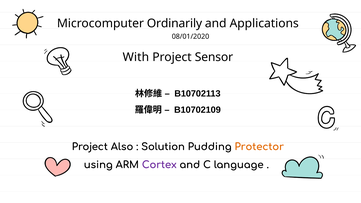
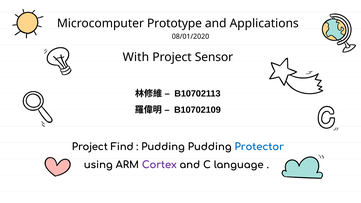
Ordinarily: Ordinarily -> Prototype (174, 23)
Also: Also -> Find (122, 147)
Solution: Solution -> Pudding (163, 147)
Protector colour: orange -> blue (259, 147)
